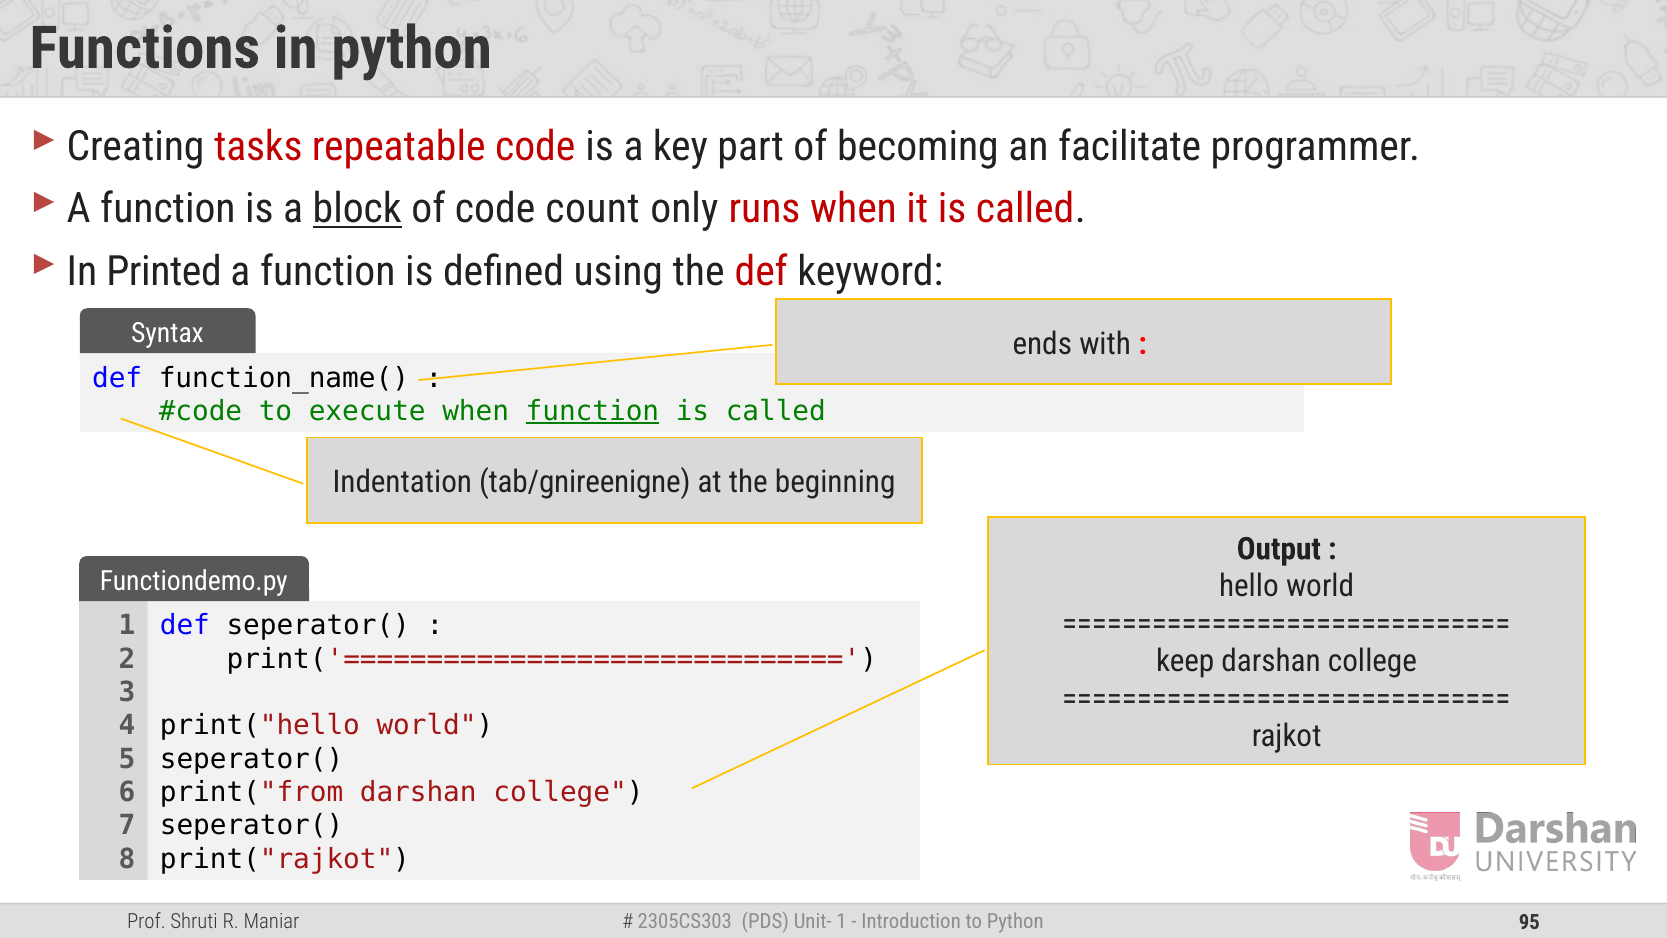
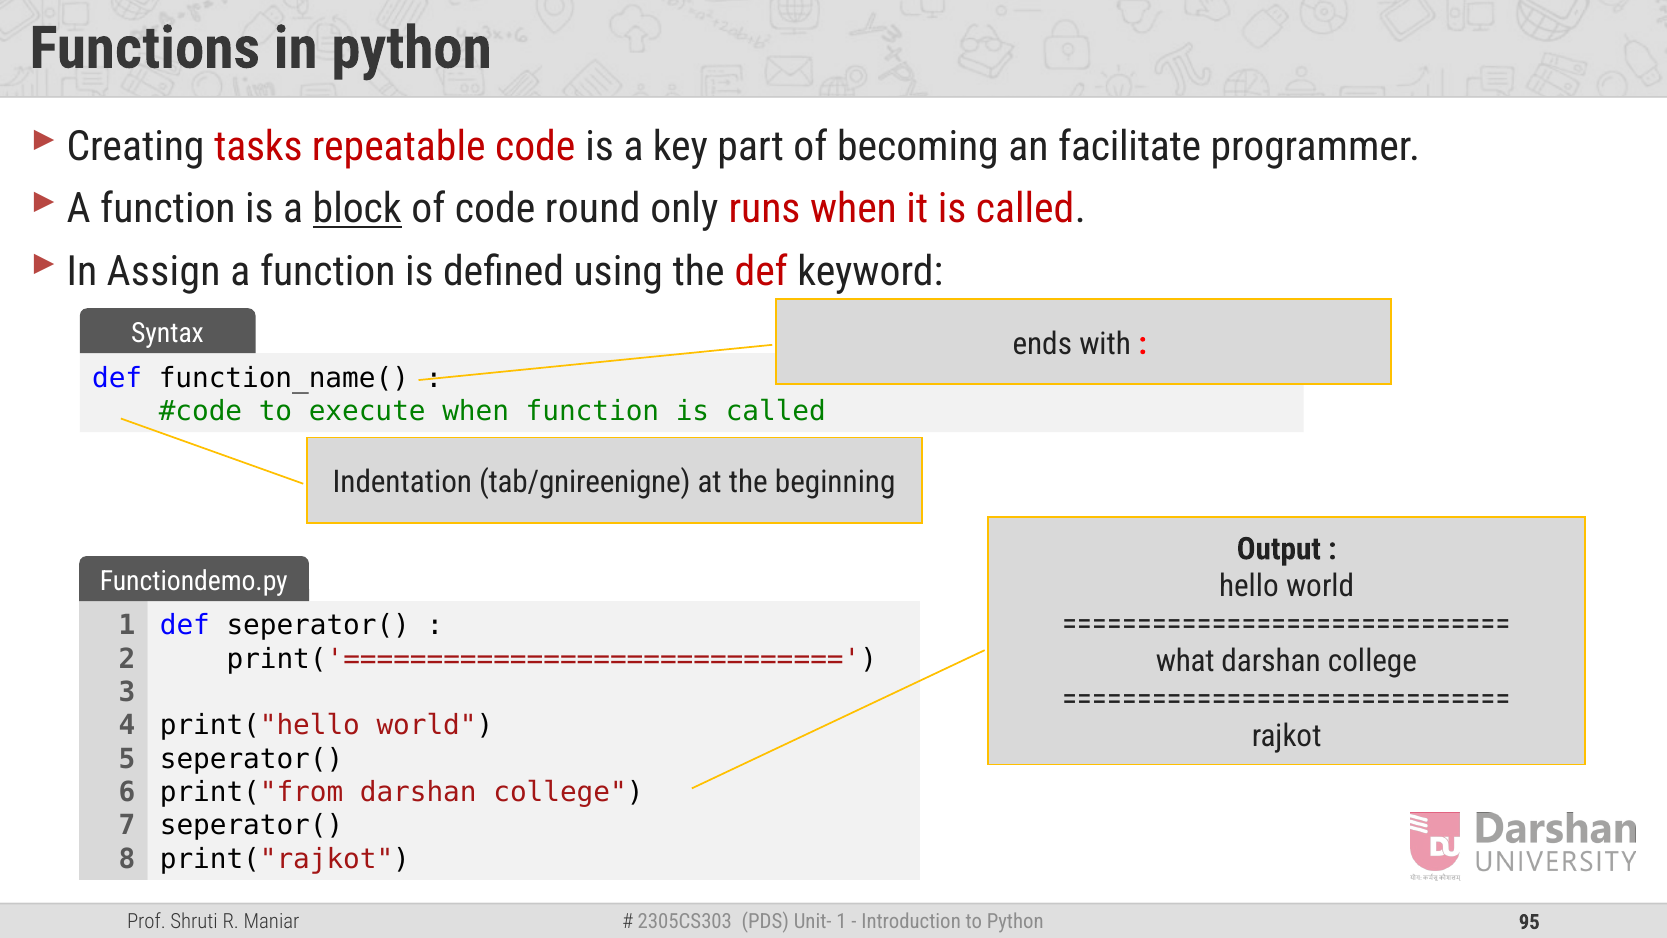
count: count -> round (593, 209)
Printed: Printed -> Assign (164, 271)
function underline: present -> none (592, 411)
keep: keep -> what (1185, 661)
